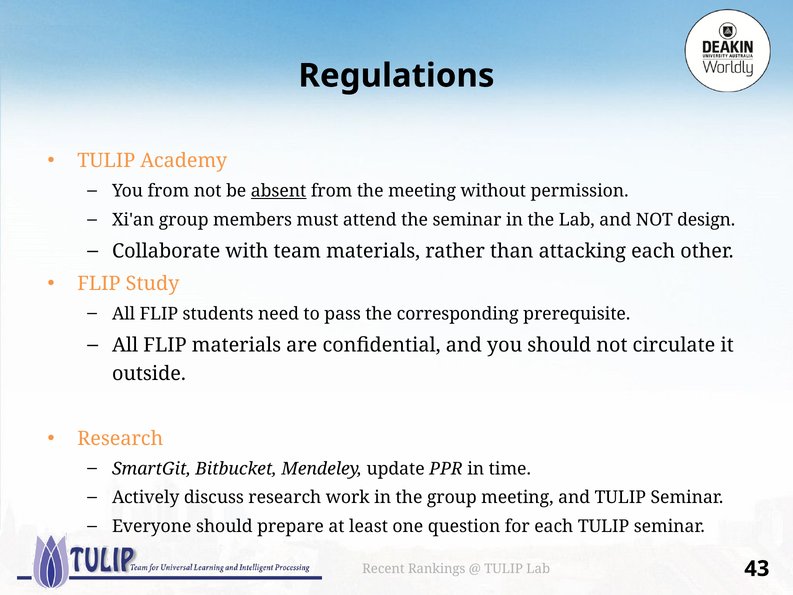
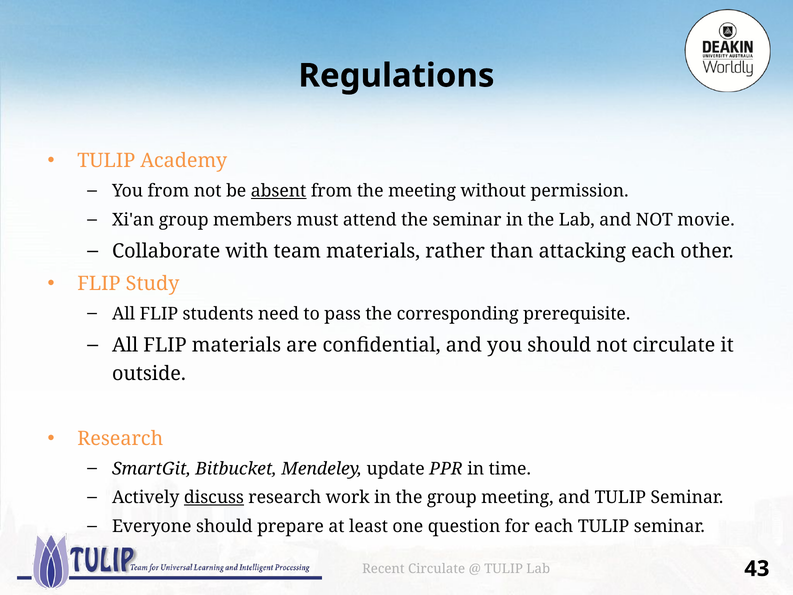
design: design -> movie (706, 220)
discuss underline: none -> present (214, 497)
Recent Rankings: Rankings -> Circulate (437, 569)
